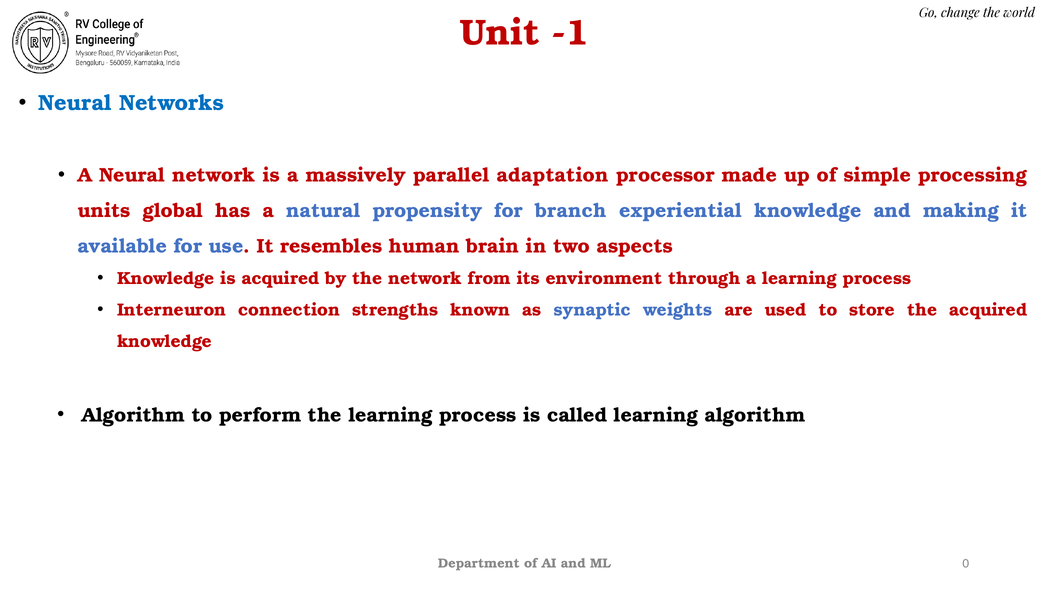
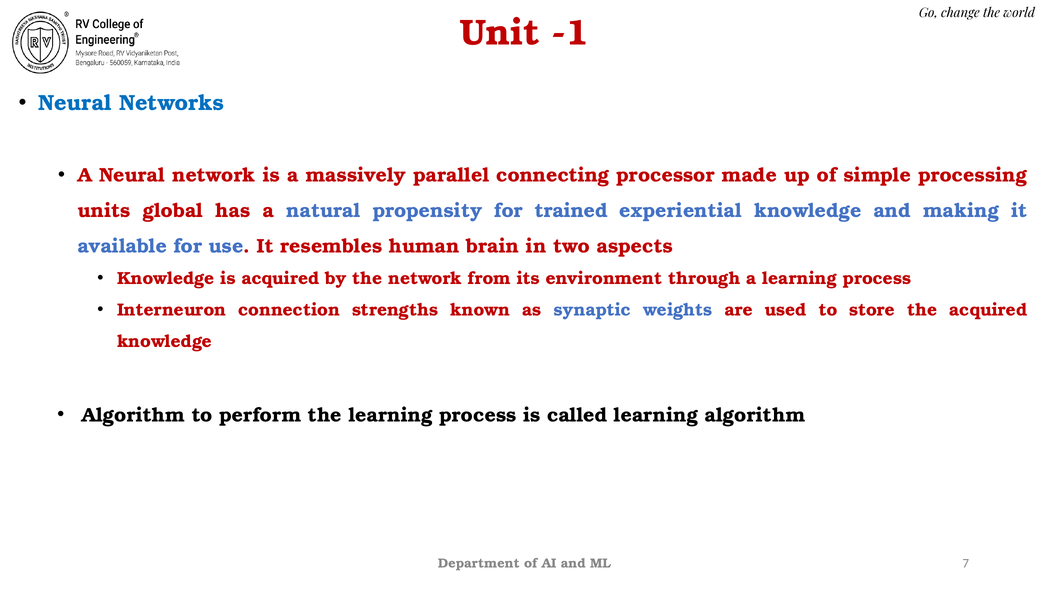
adaptation: adaptation -> connecting (553, 175)
branch: branch -> trained (571, 211)
0: 0 -> 7 (966, 563)
